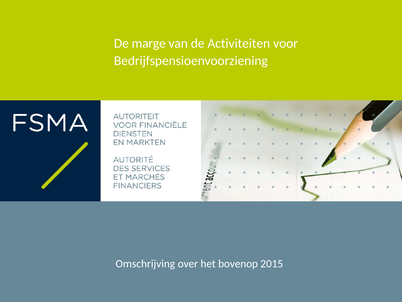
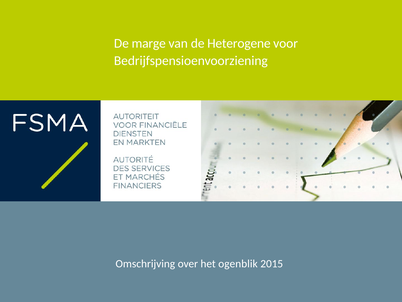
Activiteiten: Activiteiten -> Heterogene (239, 43)
bovenop: bovenop -> ogenblik (238, 263)
